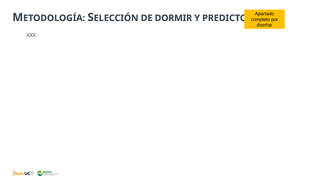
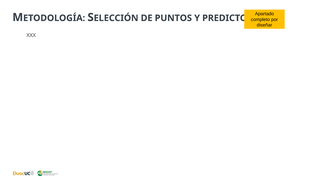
DORMIR: DORMIR -> PUNTOS (173, 18)
